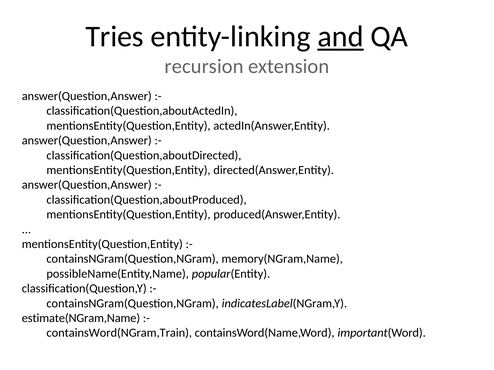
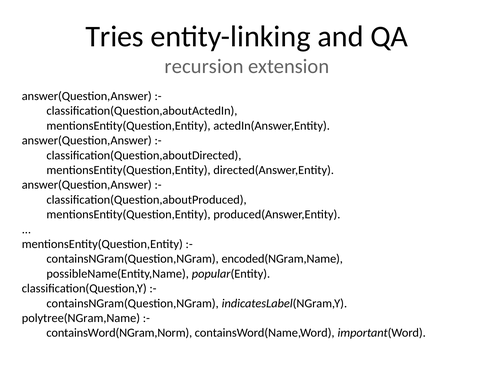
and underline: present -> none (340, 37)
memory(NGram,Name: memory(NGram,Name -> encoded(NGram,Name (282, 259)
estimate(NGram,Name: estimate(NGram,Name -> polytree(NGram,Name (81, 319)
containsWord(NGram,Train: containsWord(NGram,Train -> containsWord(NGram,Norm (119, 333)
